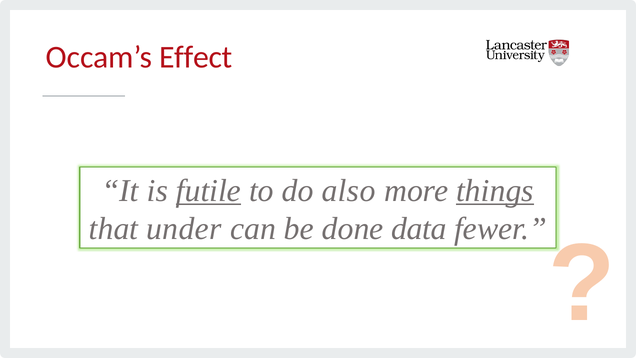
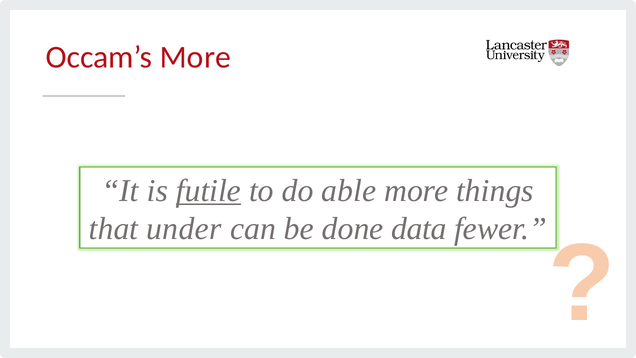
Occam’s Effect: Effect -> More (195, 57)
also: also -> able (349, 190)
things underline: present -> none (495, 190)
